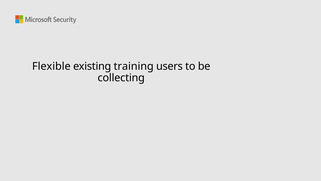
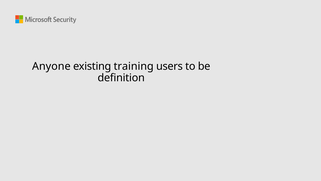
Flexible: Flexible -> Anyone (51, 66)
collecting: collecting -> definition (121, 78)
